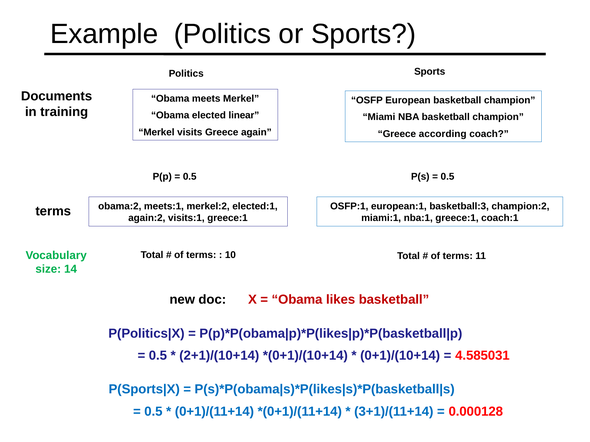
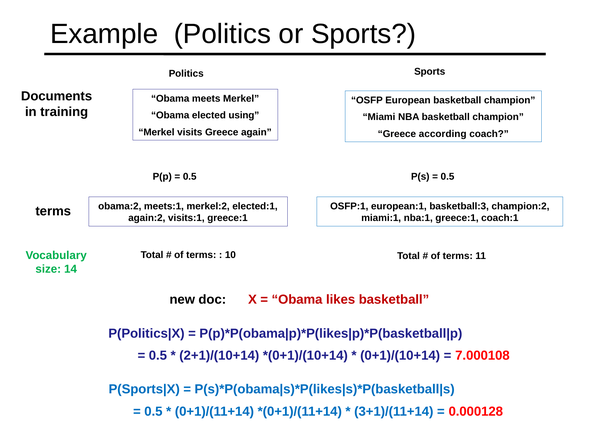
linear: linear -> using (244, 116)
4.585031: 4.585031 -> 7.000108 (482, 356)
